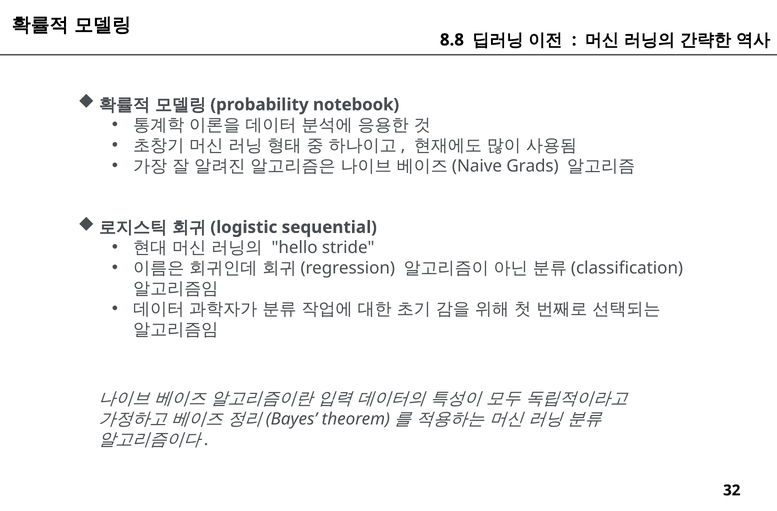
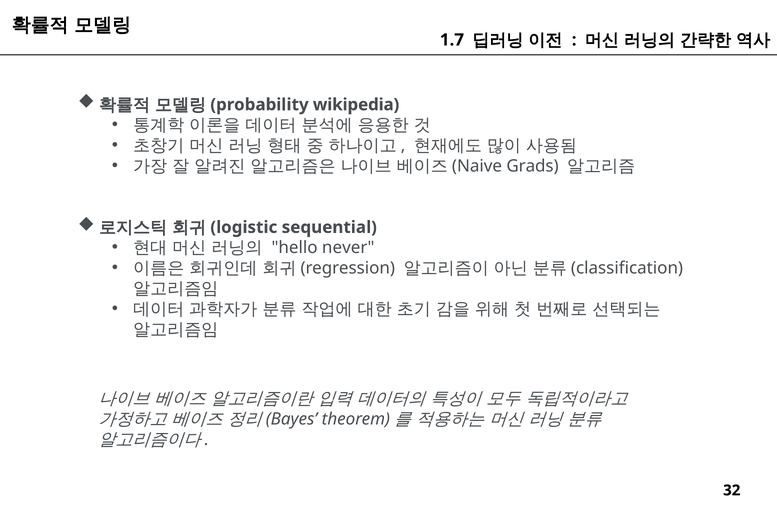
8.8: 8.8 -> 1.7 (452, 40)
notebook: notebook -> wikipedia (356, 105)
stride: stride -> never (348, 247)
